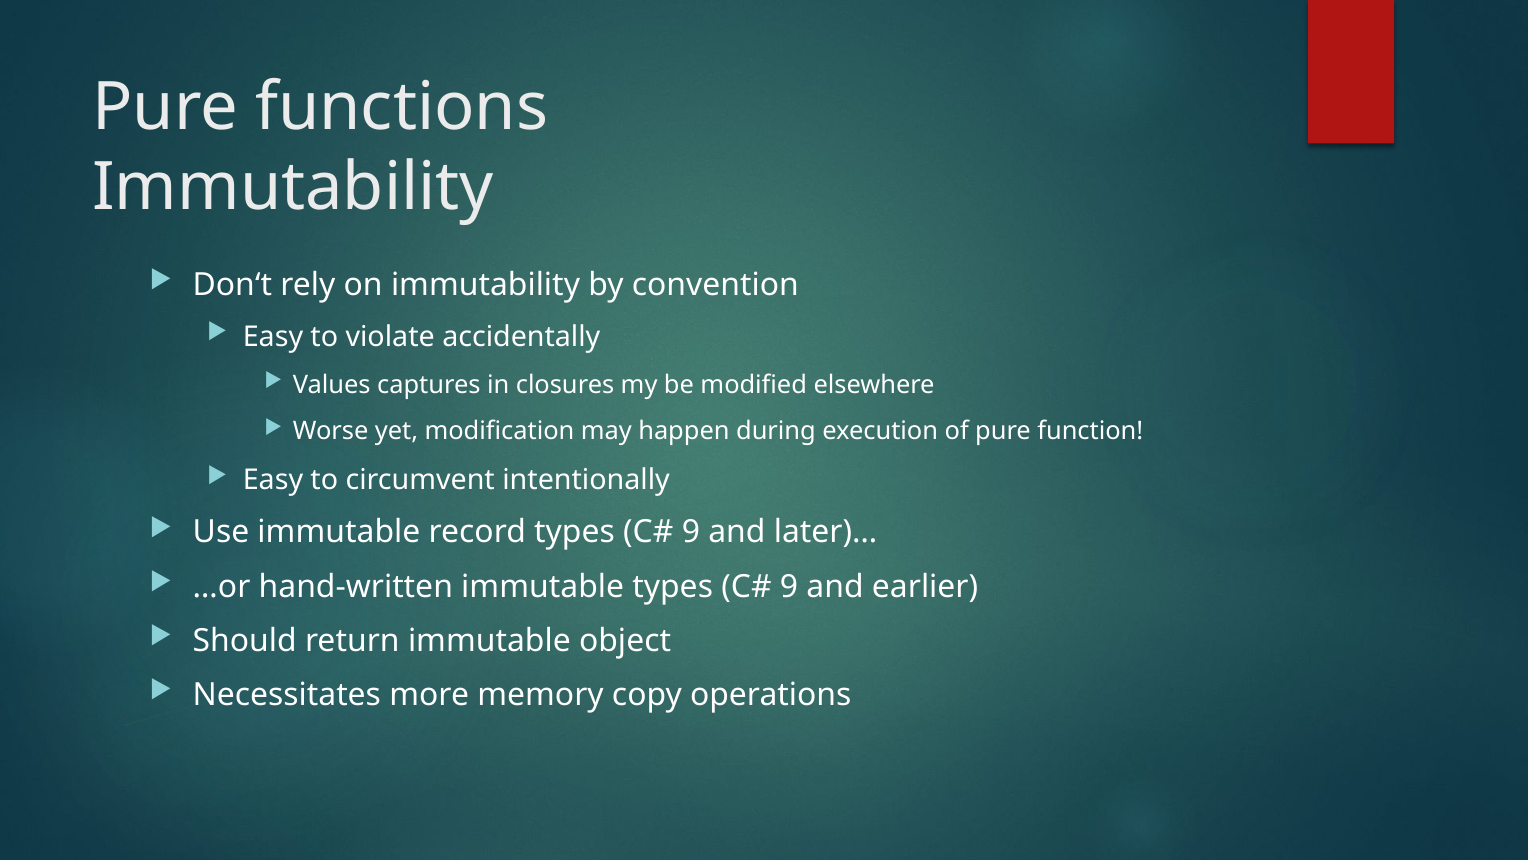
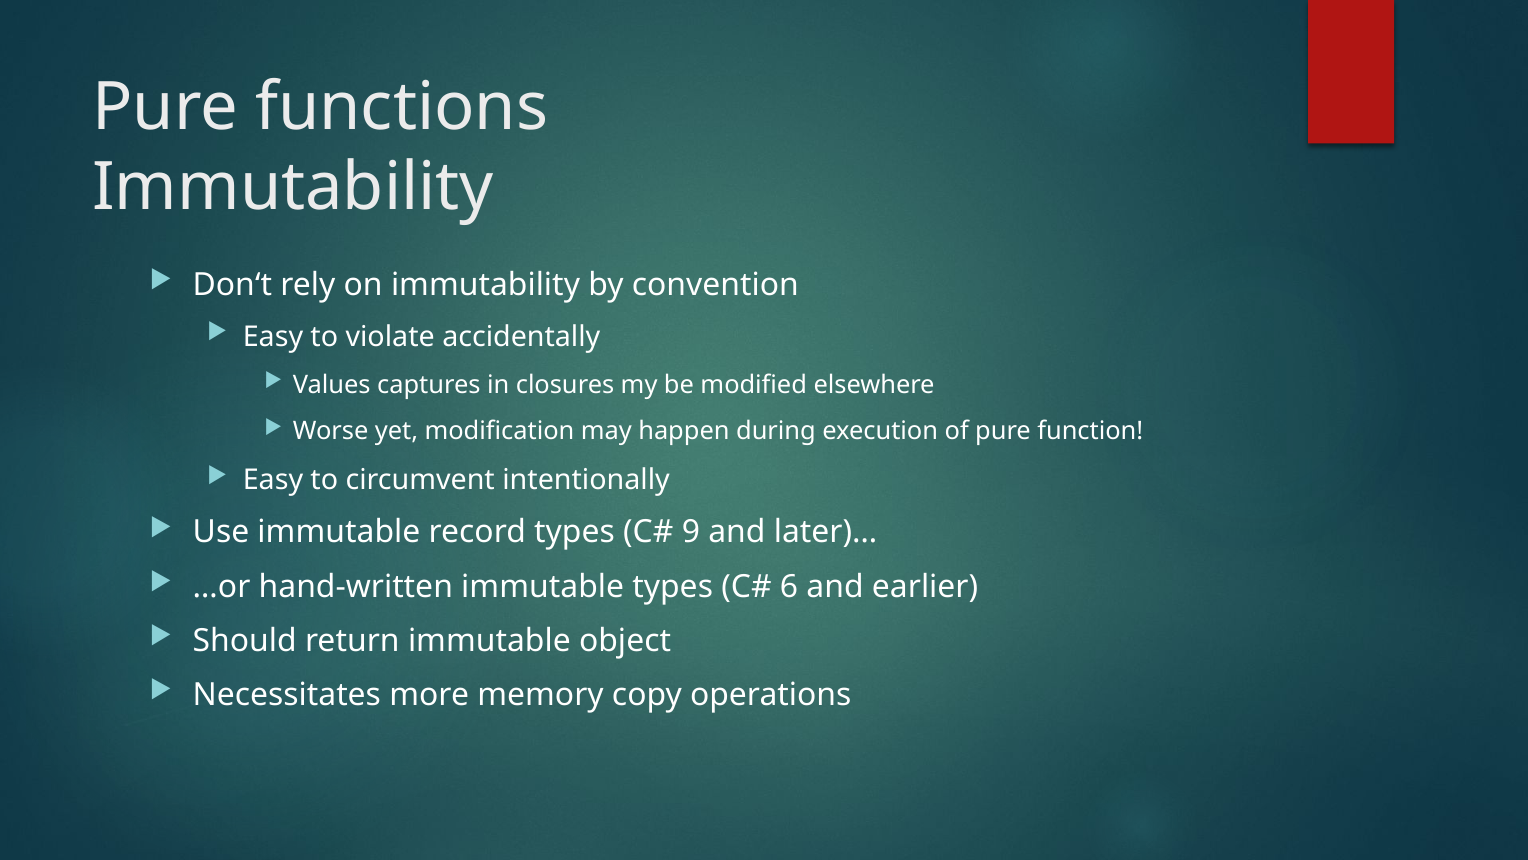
9: 9 -> 6 (789, 586)
